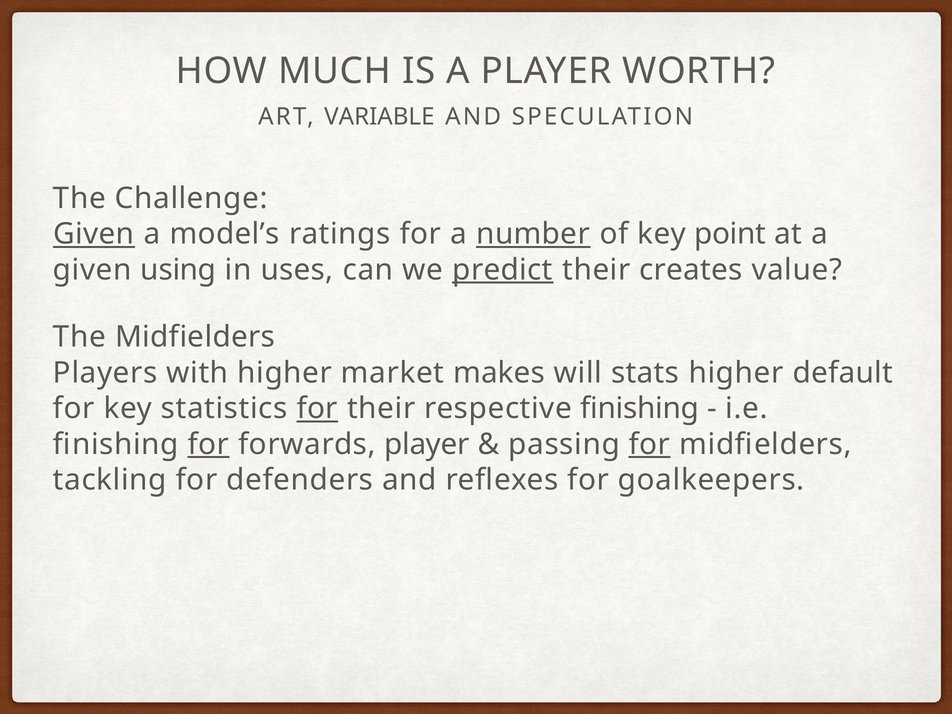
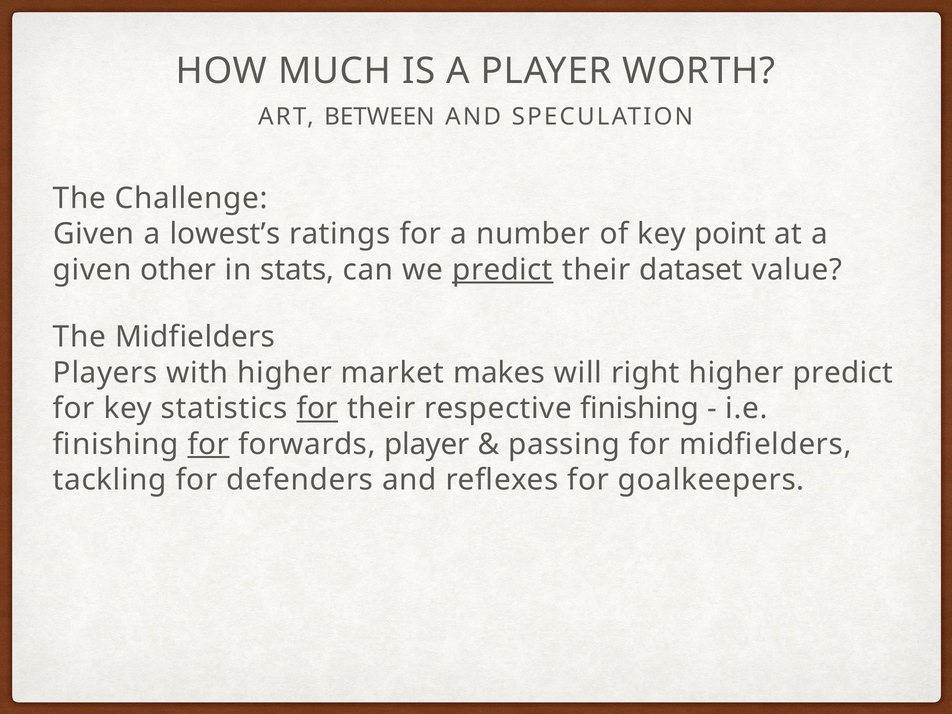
VARIABLE: VARIABLE -> BETWEEN (379, 117)
Given underline: present -> none (94, 234)
model’s: model’s -> lowest’s (225, 234)
number underline: present -> none (533, 234)
using: using -> other (178, 270)
uses: uses -> stats (297, 270)
creates: creates -> dataset (691, 270)
stats: stats -> right (645, 373)
higher default: default -> predict (843, 373)
for underline: present -> none (649, 444)
